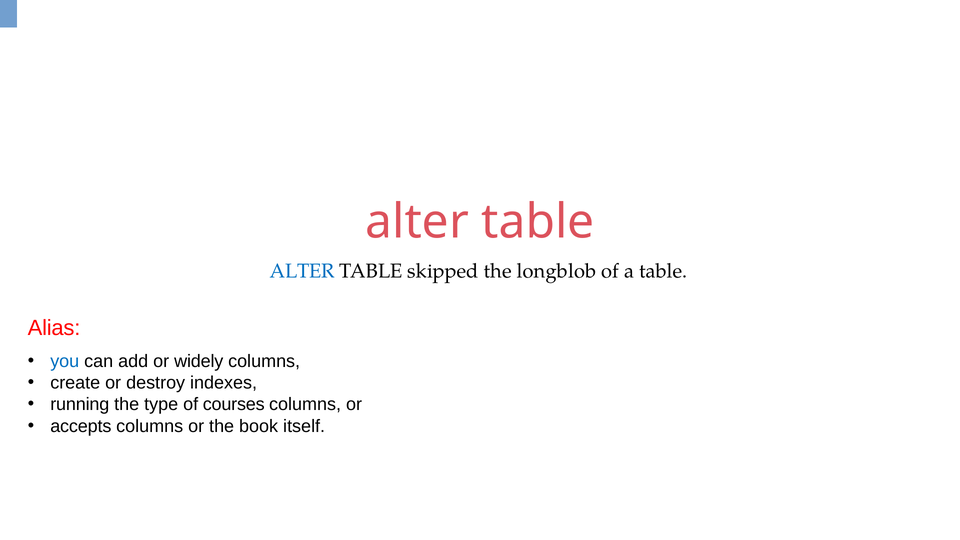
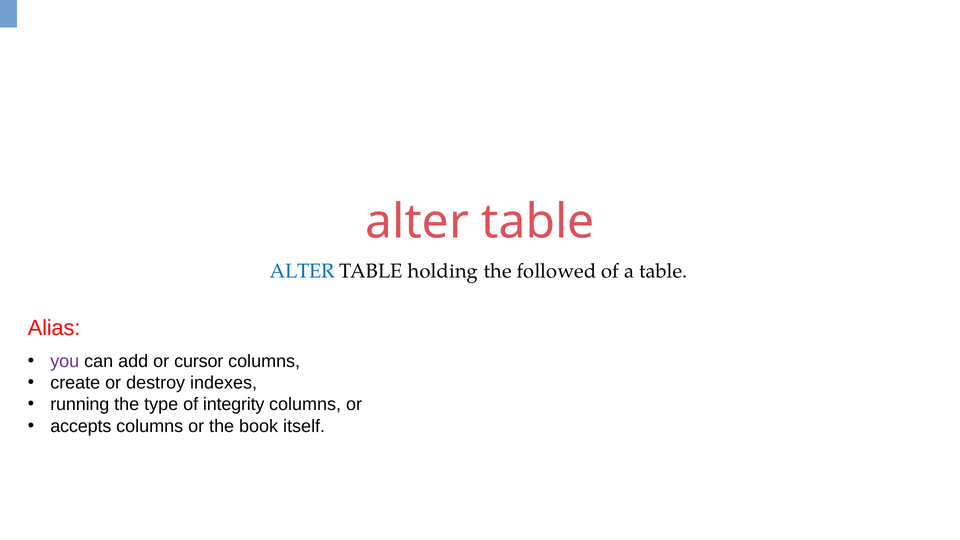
skipped: skipped -> holding (443, 271)
longblob: longblob -> followed (556, 271)
you colour: blue -> purple (65, 361)
widely: widely -> cursor (199, 361)
courses: courses -> integrity (234, 404)
